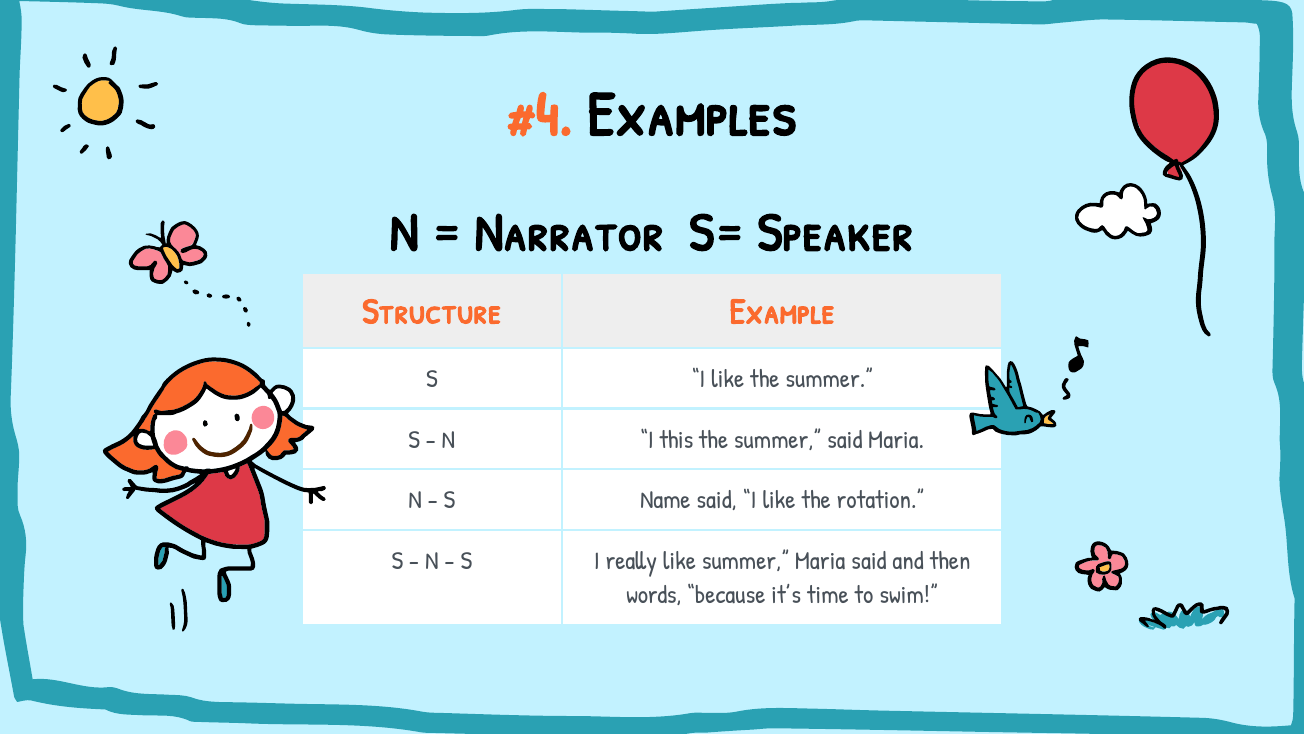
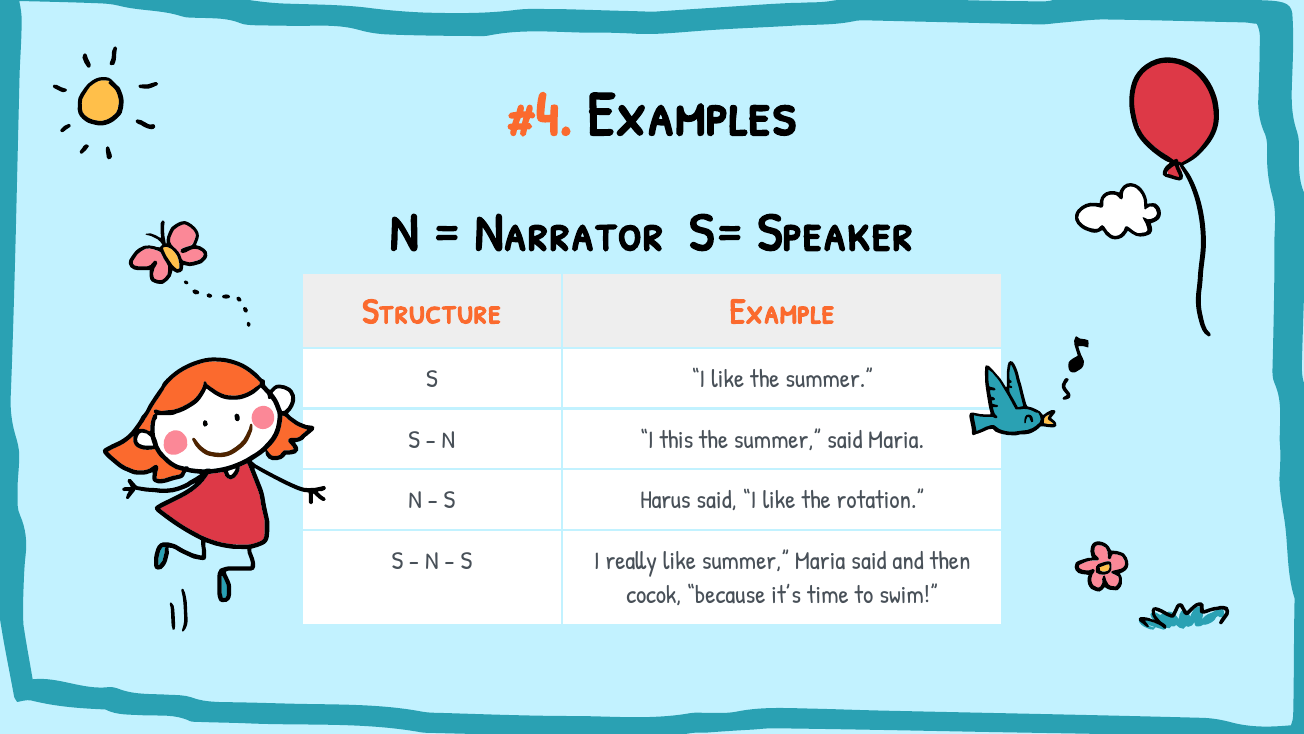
Name: Name -> Harus (665, 500)
words: words -> cocok (654, 595)
